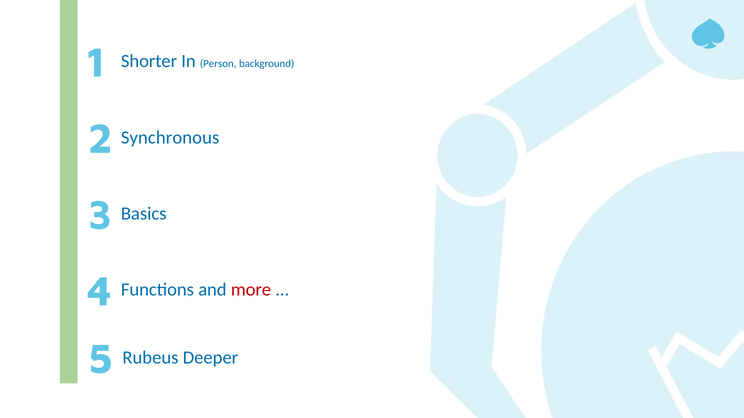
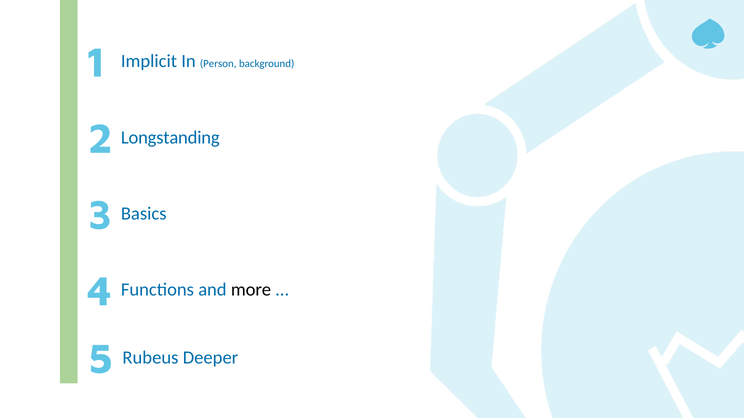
Shorter: Shorter -> Implicit (149, 61)
Synchronous: Synchronous -> Longstanding (170, 138)
more colour: red -> black (251, 290)
